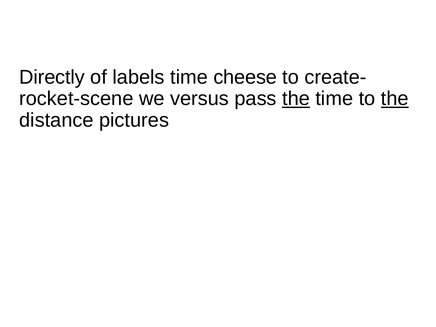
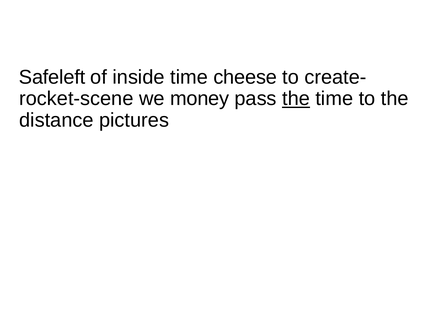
Directly: Directly -> Safeleft (52, 77)
labels: labels -> inside (139, 77)
versus: versus -> money (200, 99)
the underline: present -> none (395, 99)
